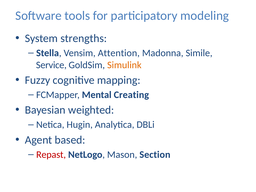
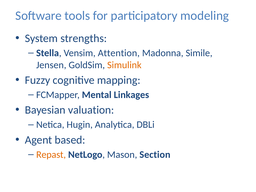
Service: Service -> Jensen (51, 65)
Creating: Creating -> Linkages (131, 95)
weighted: weighted -> valuation (91, 110)
Repast colour: red -> orange (51, 155)
